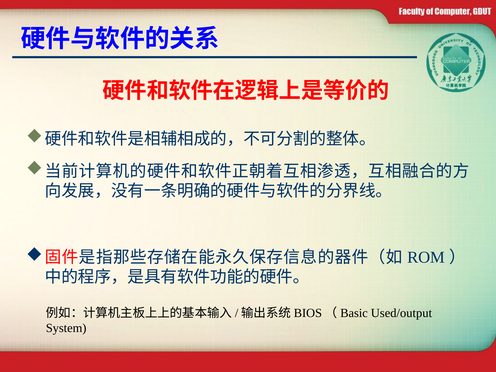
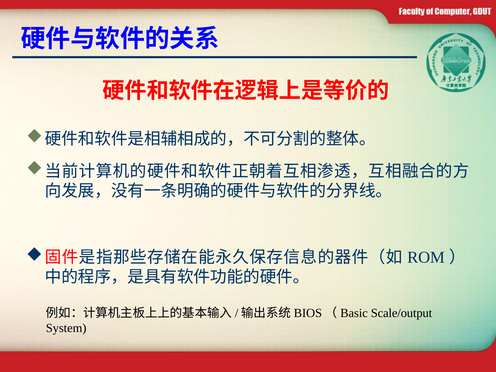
Used/output: Used/output -> Scale/output (402, 313)
